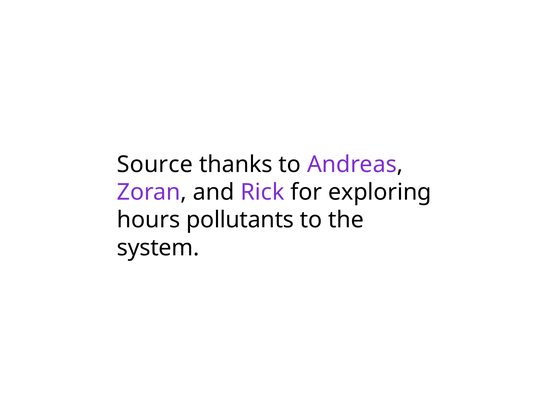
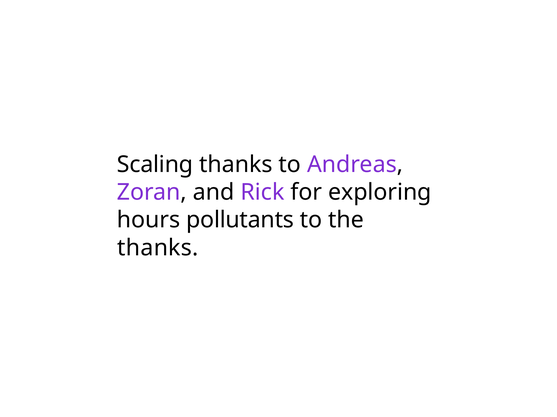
Source: Source -> Scaling (155, 165)
system: system -> thanks (158, 248)
